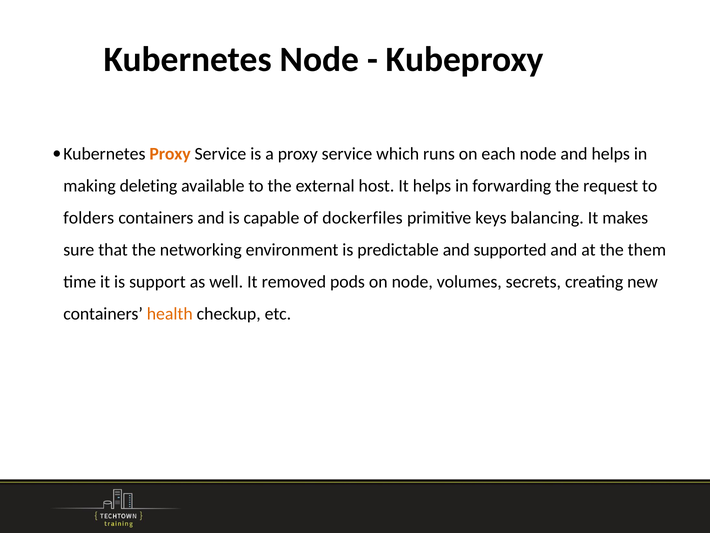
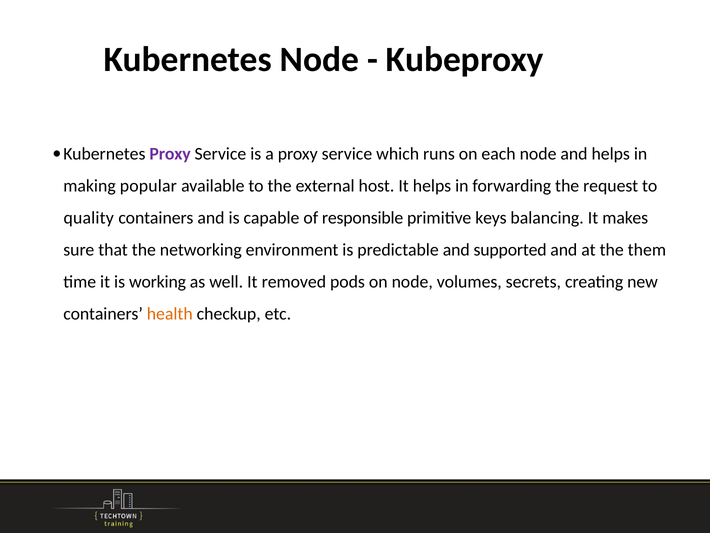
Proxy colour: orange -> purple (170, 154)
deleting: deleting -> popular (148, 186)
folders: folders -> quality (89, 218)
dockerfiles: dockerfiles -> responsible (363, 218)
support: support -> working (158, 282)
